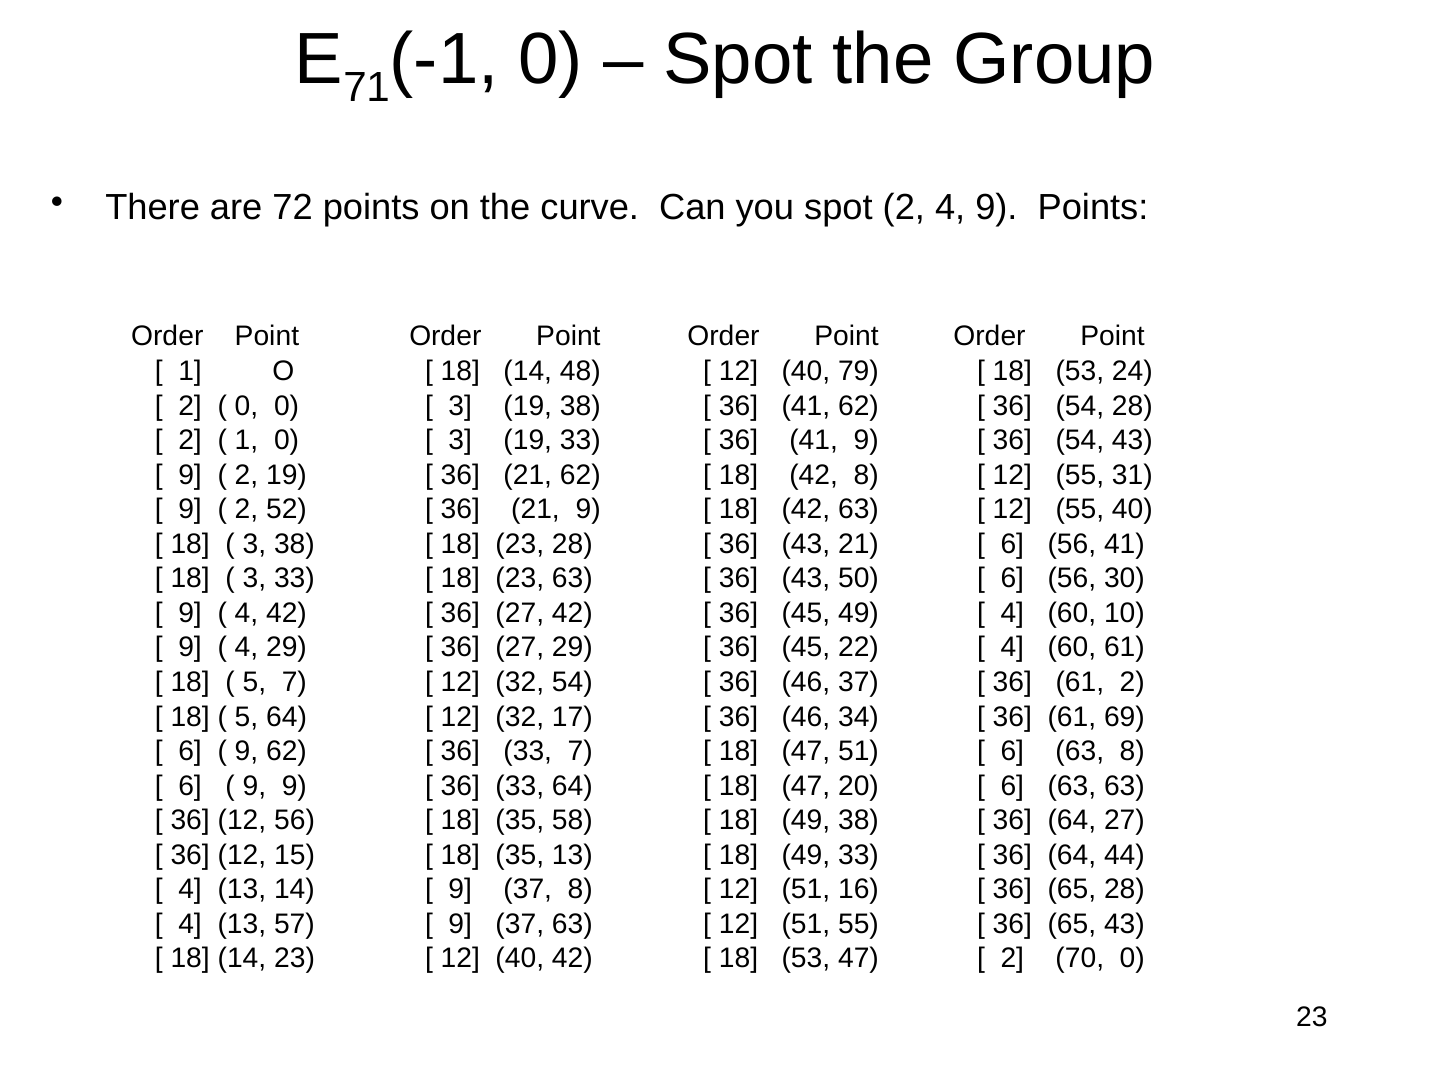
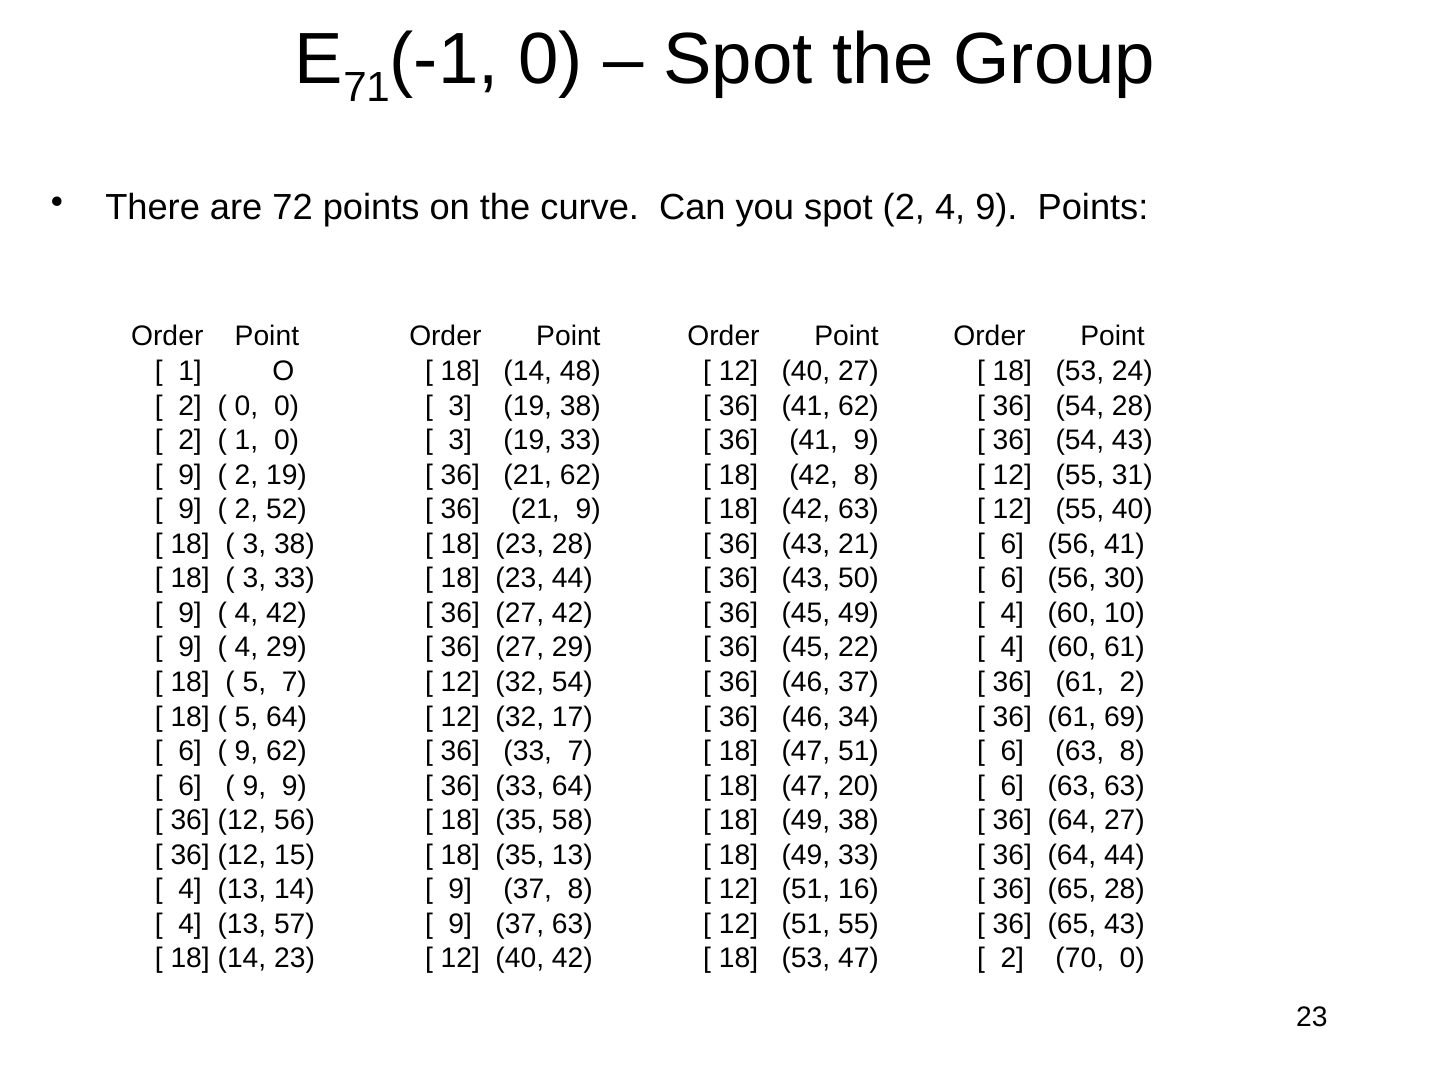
40 79: 79 -> 27 (858, 371)
23 63: 63 -> 44 (572, 579)
